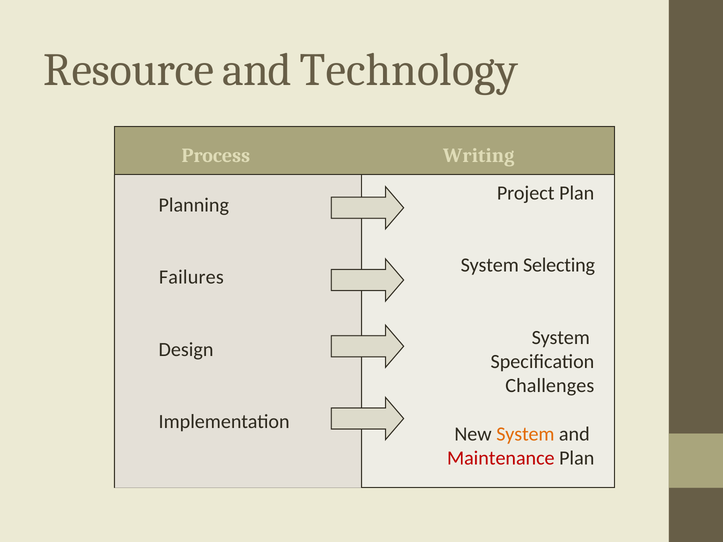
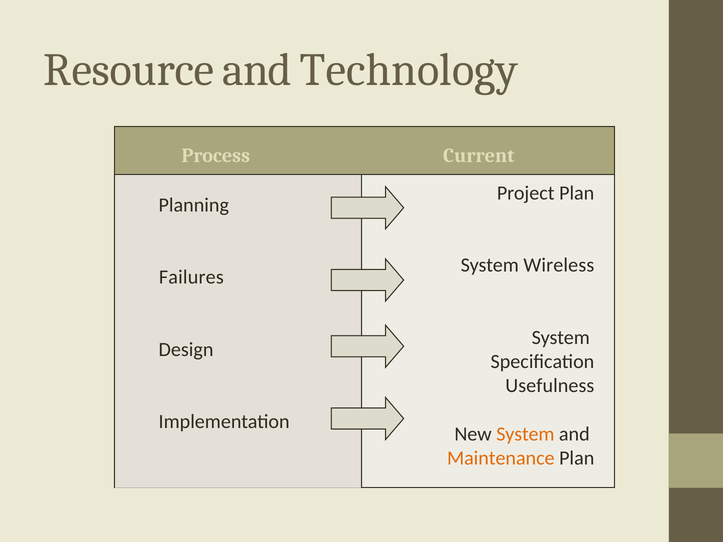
Writing: Writing -> Current (479, 156)
Selecting: Selecting -> Wireless (559, 265)
Challenges: Challenges -> Usefulness (550, 386)
Maintenance colour: red -> orange (501, 458)
